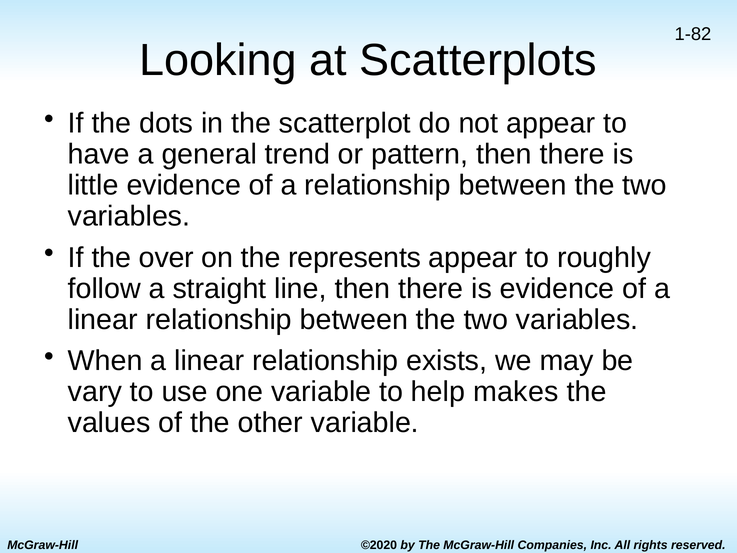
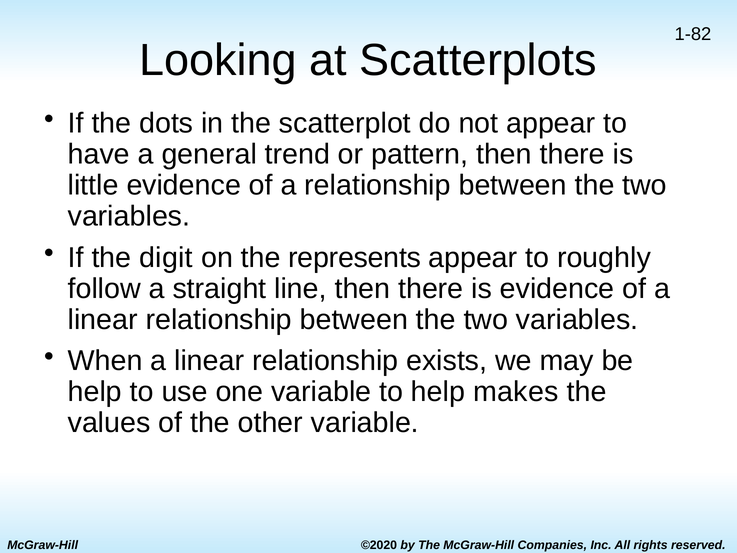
over: over -> digit (166, 257)
vary: vary -> help (95, 392)
